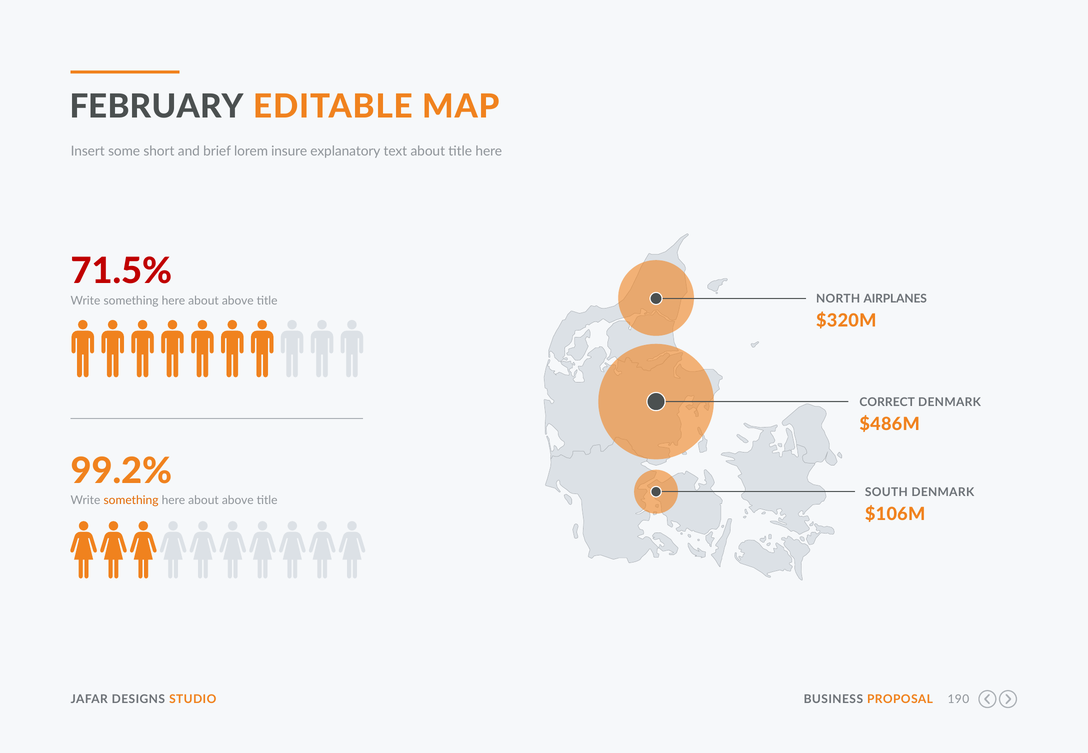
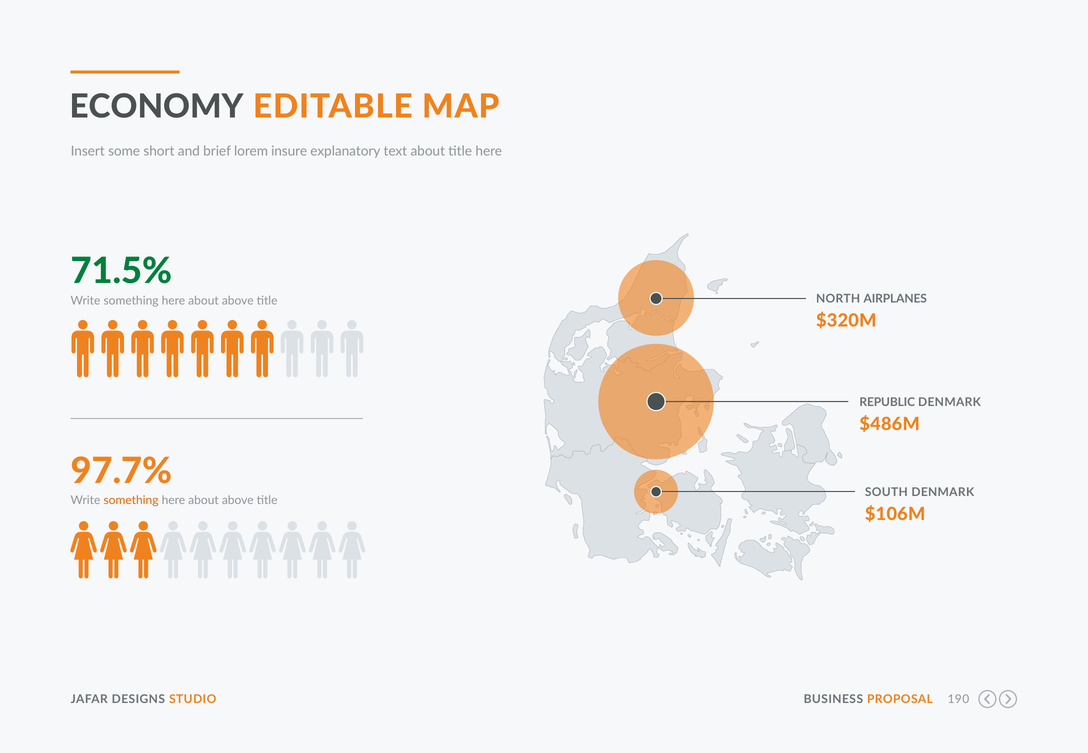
FEBRUARY: FEBRUARY -> ECONOMY (157, 107)
71.5% colour: red -> green (121, 271)
CORRECT: CORRECT -> REPUBLIC (887, 402)
99.2%: 99.2% -> 97.7% (121, 471)
